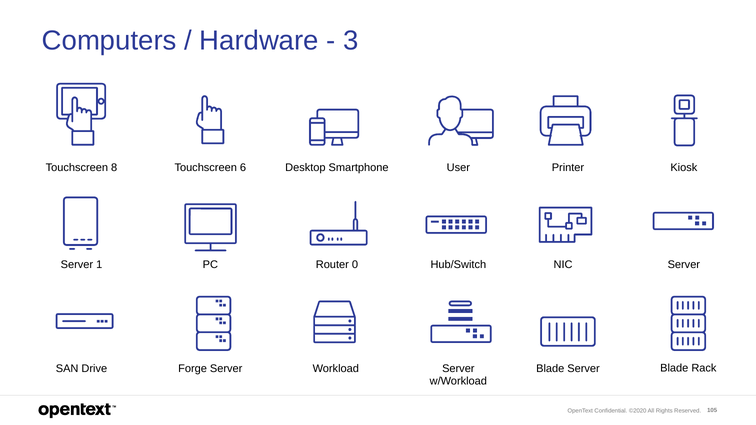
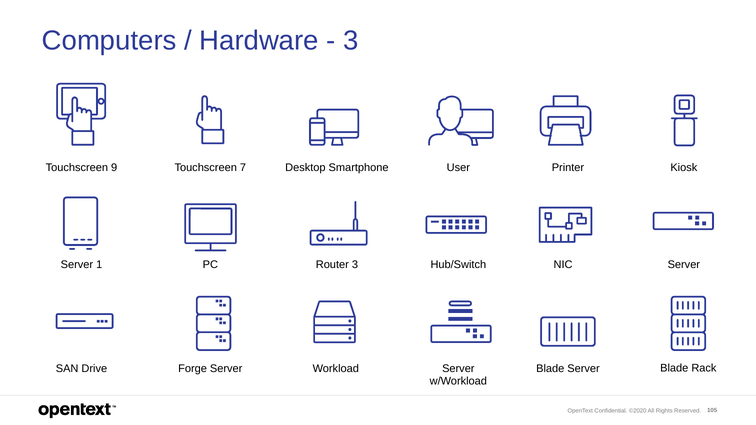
8: 8 -> 9 (114, 168)
6: 6 -> 7 (243, 168)
Router 0: 0 -> 3 (355, 265)
